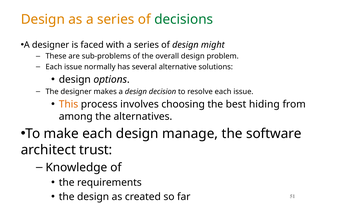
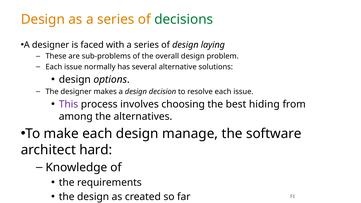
might: might -> laying (213, 45)
This colour: orange -> purple (69, 104)
trust: trust -> hard (96, 150)
